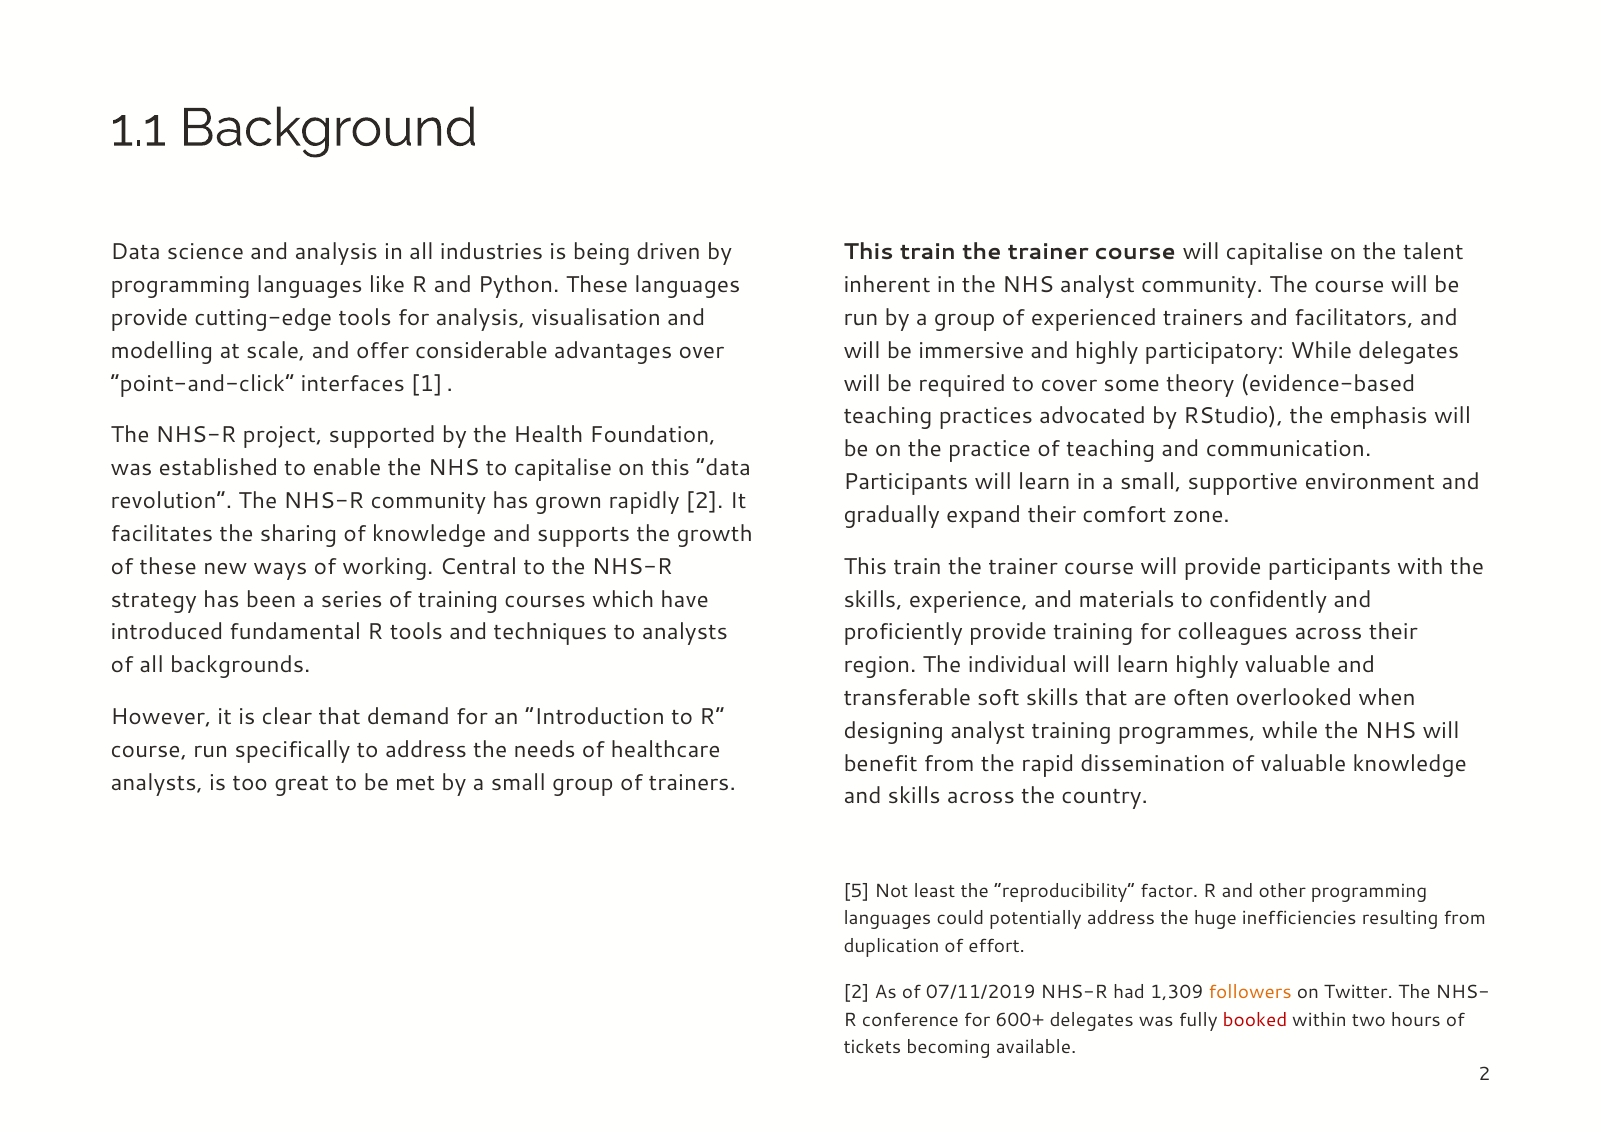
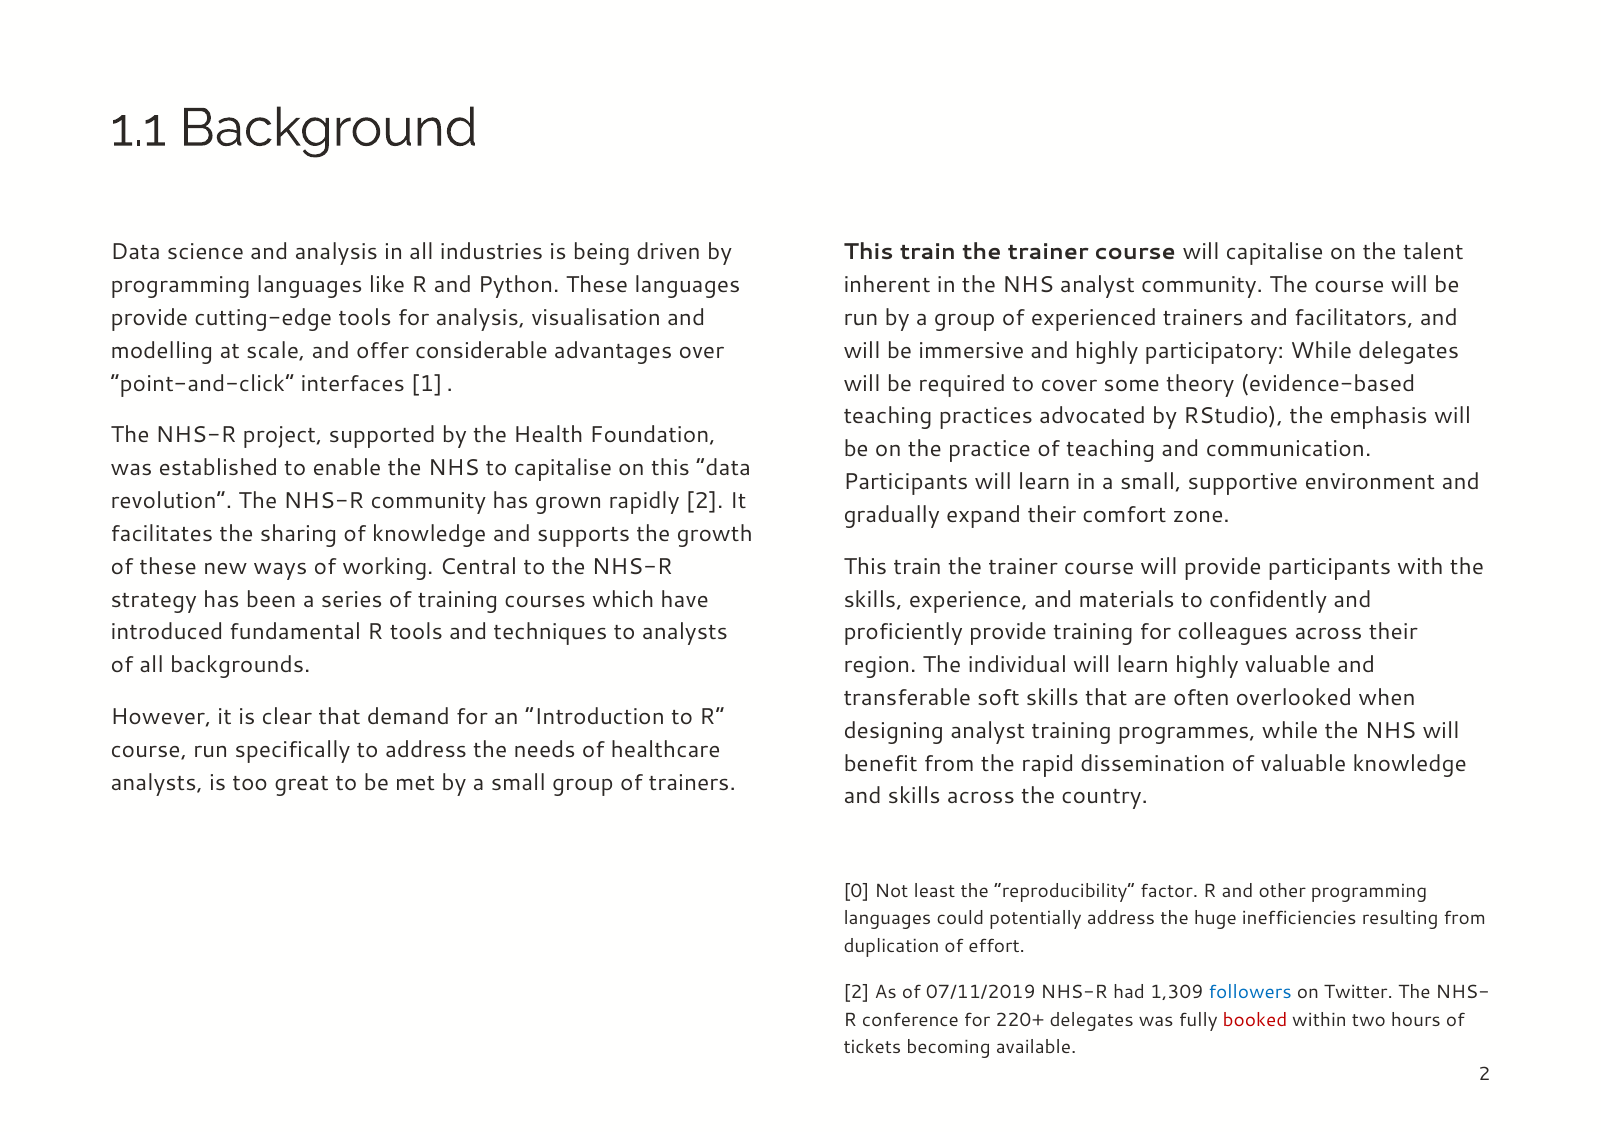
5: 5 -> 0 (857, 891)
followers colour: orange -> blue (1250, 993)
600+: 600+ -> 220+ (1020, 1020)
